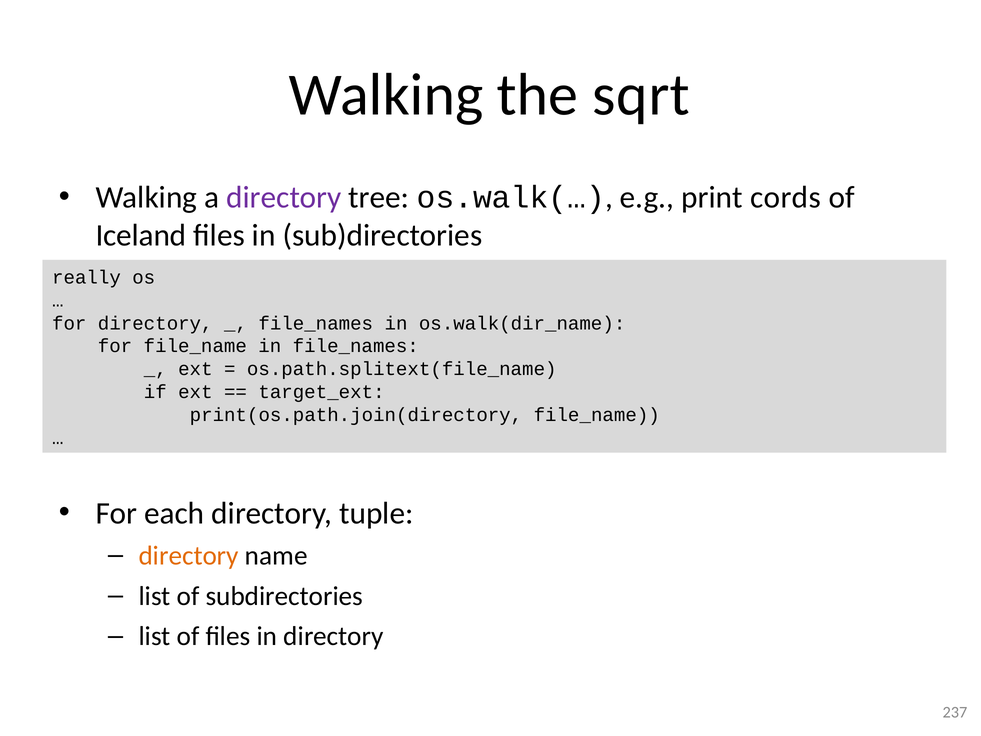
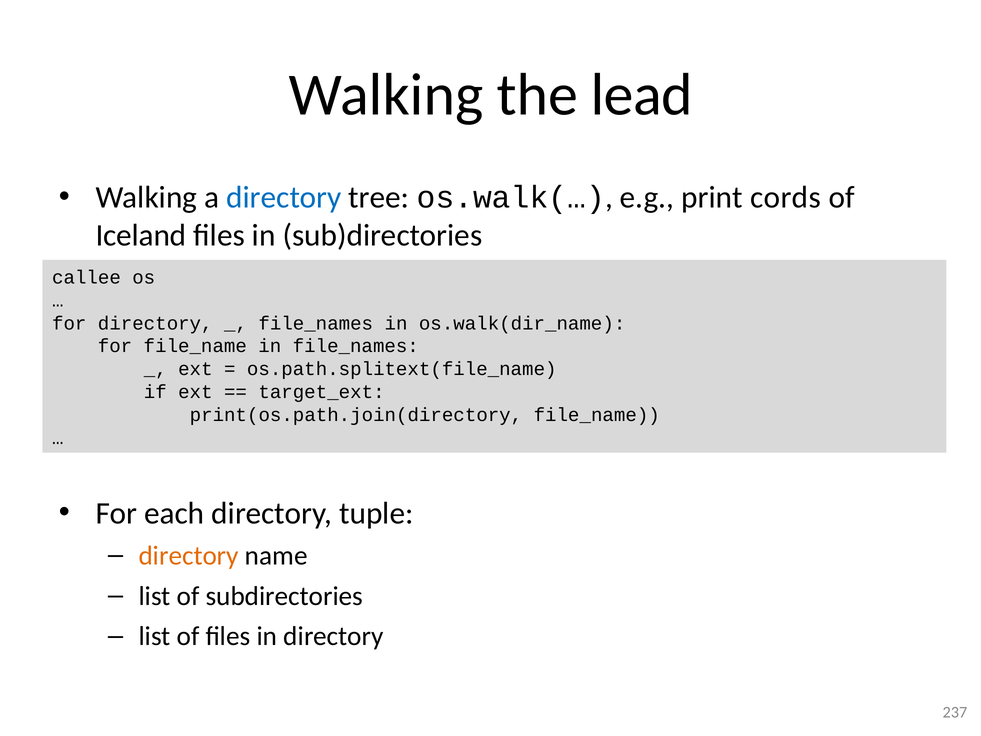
sqrt: sqrt -> lead (642, 95)
directory colour: purple -> blue (284, 198)
really: really -> callee (86, 277)
